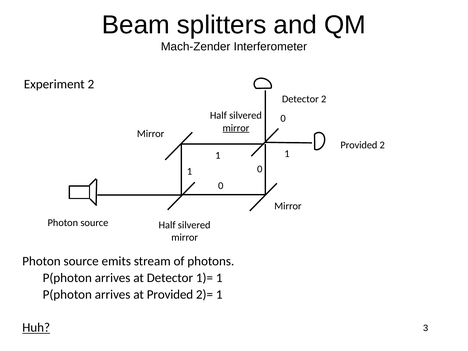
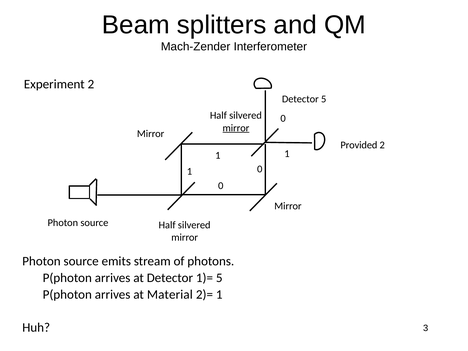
Detector 2: 2 -> 5 (324, 99)
1)= 1: 1 -> 5 (219, 278)
at Provided: Provided -> Material (170, 294)
Huh underline: present -> none (36, 328)
